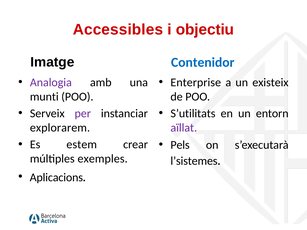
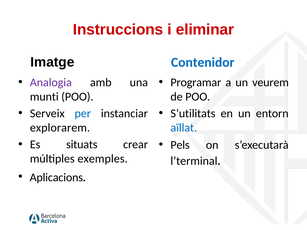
Accessibles: Accessibles -> Instruccions (118, 29)
objectiu: objectiu -> eliminar (205, 29)
Enterprise: Enterprise -> Programar (196, 83)
existeix: existeix -> veurem (271, 83)
per colour: purple -> blue (83, 114)
aïllat colour: purple -> blue (184, 128)
estem: estem -> situats (82, 145)
l’sistemes: l’sistemes -> l’terminal (194, 161)
